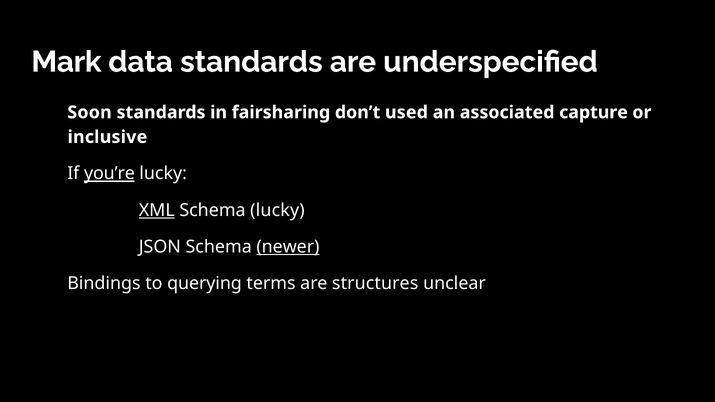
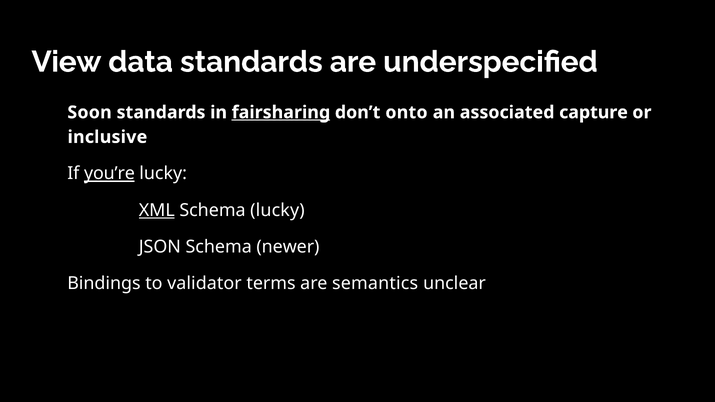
Mark: Mark -> View (66, 62)
fairsharing underline: none -> present (281, 112)
used: used -> onto (406, 112)
newer underline: present -> none (288, 247)
querying: querying -> validator (204, 283)
structures: structures -> semantics (375, 283)
